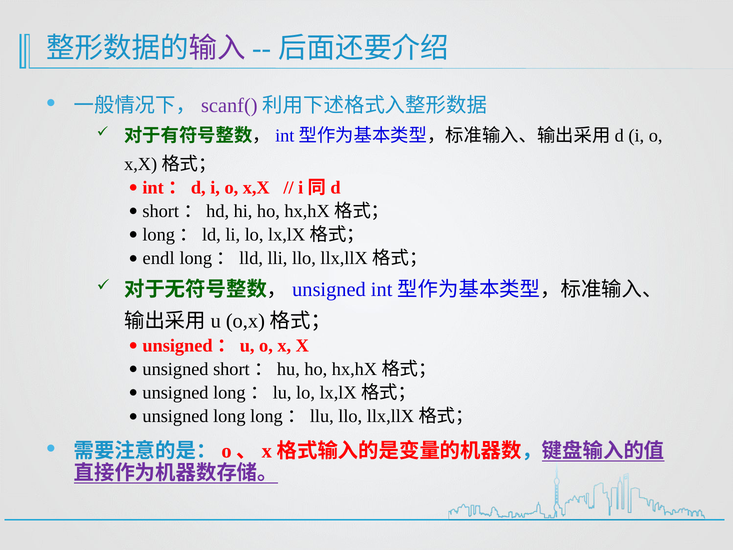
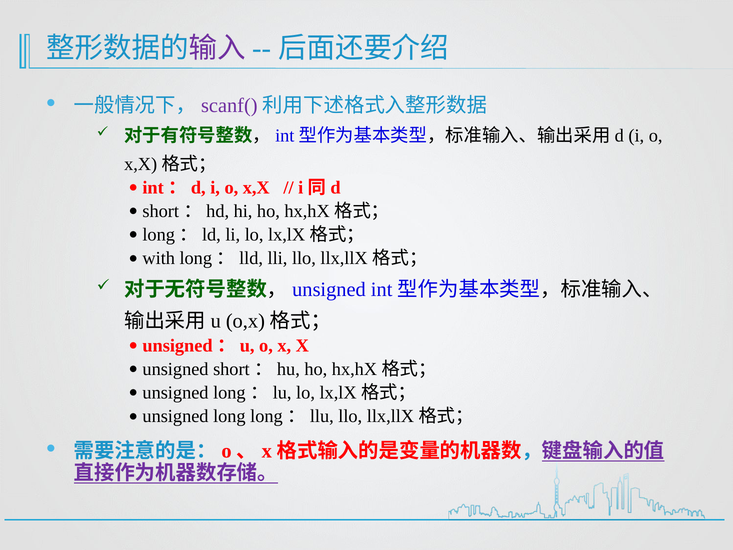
endl: endl -> with (159, 258)
